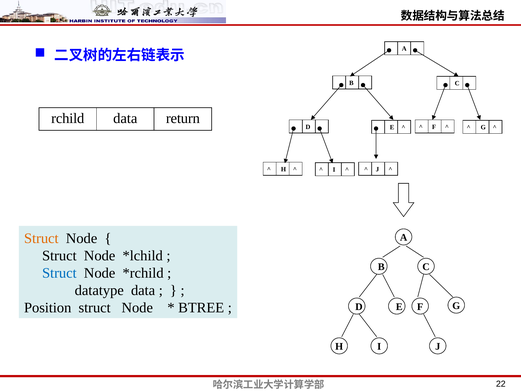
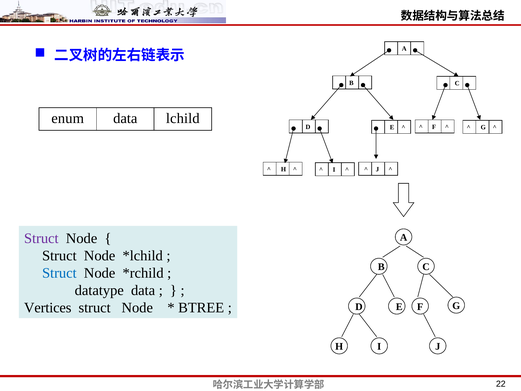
rchild: rchild -> enum (68, 118)
return: return -> lchild (183, 118)
Struct colour: orange -> purple (41, 238)
Position: Position -> Vertices (48, 308)
